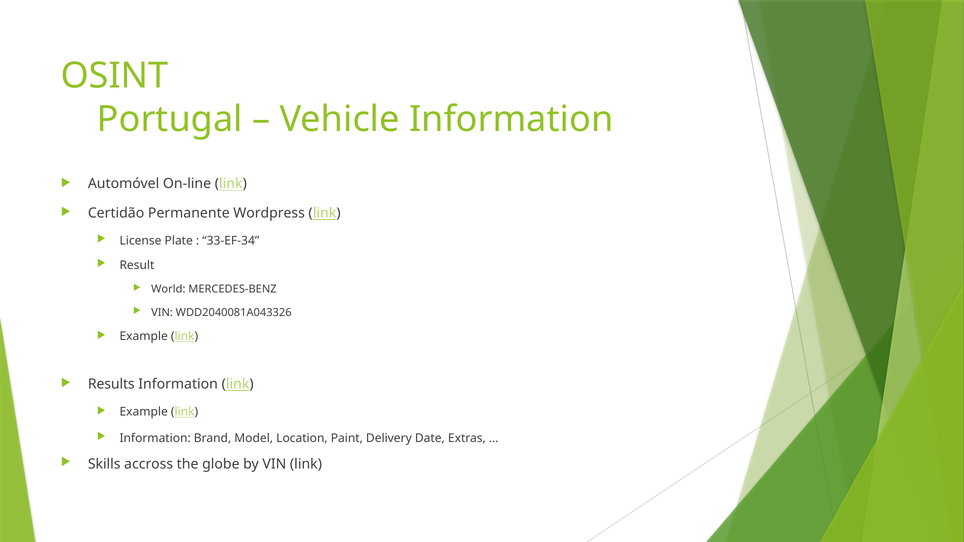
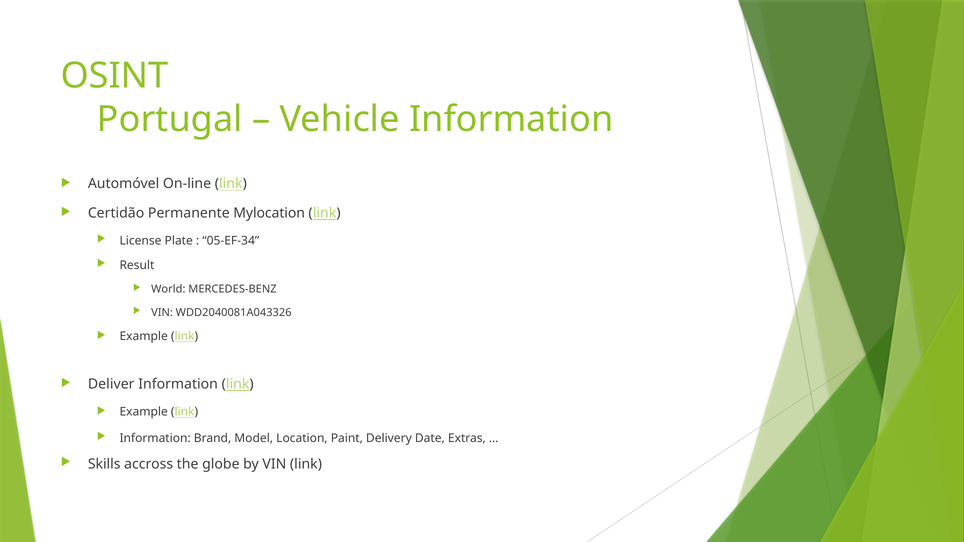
Wordpress: Wordpress -> Mylocation (269, 213)
33-EF-34: 33-EF-34 -> 05-EF-34 (231, 241)
Results: Results -> Deliver (111, 384)
